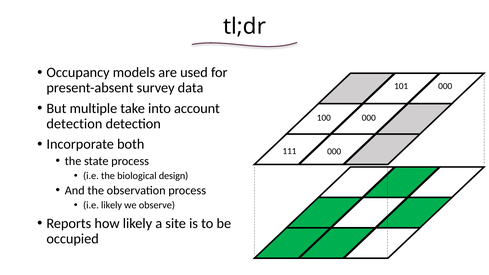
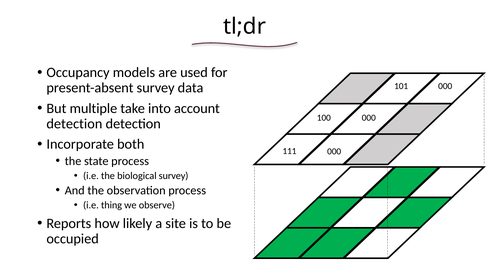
biological design: design -> survey (174, 176)
i.e likely: likely -> thing (112, 205)
